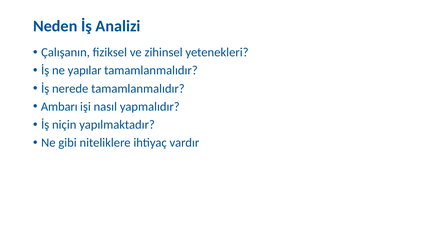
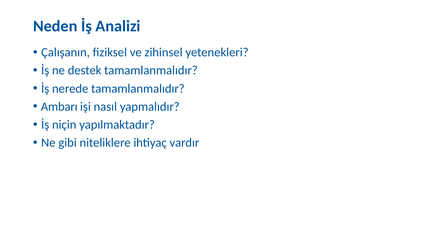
yapılar: yapılar -> destek (85, 71)
